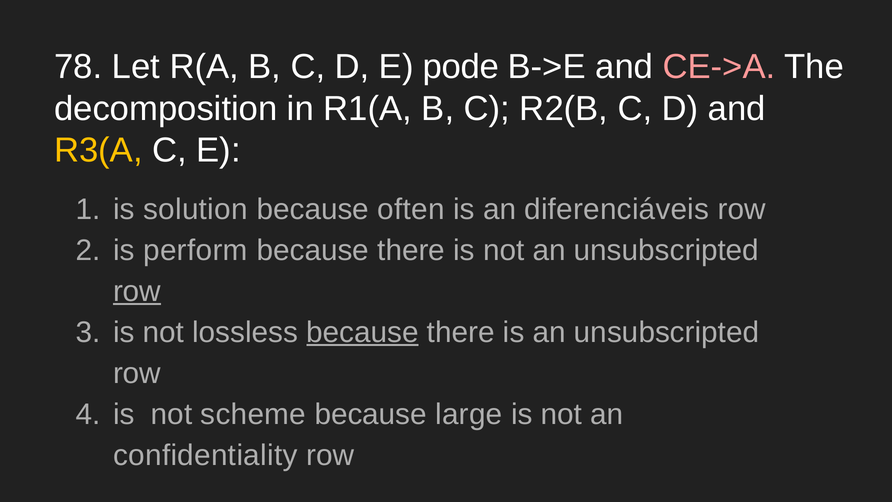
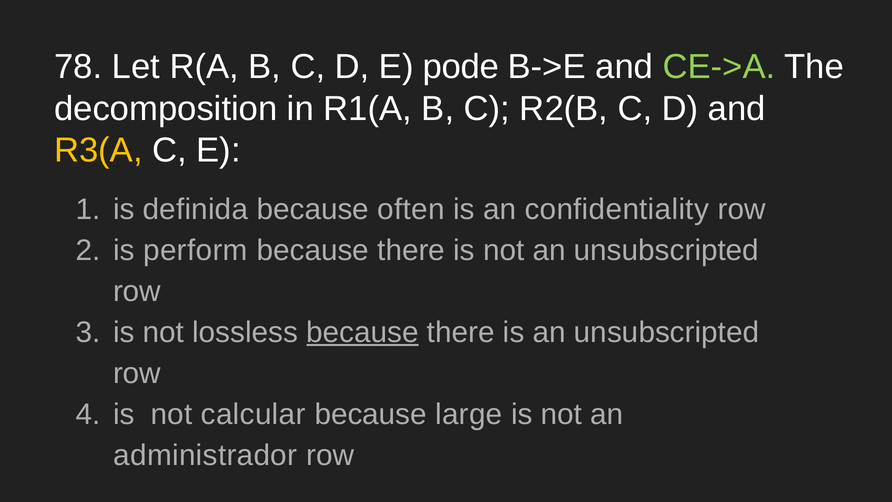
CE->A colour: pink -> light green (719, 67)
solution: solution -> definida (195, 209)
diferenciáveis: diferenciáveis -> confidentiality (617, 209)
row underline: present -> none (137, 291)
scheme: scheme -> calcular (253, 414)
confidentiality: confidentiality -> administrador (205, 455)
